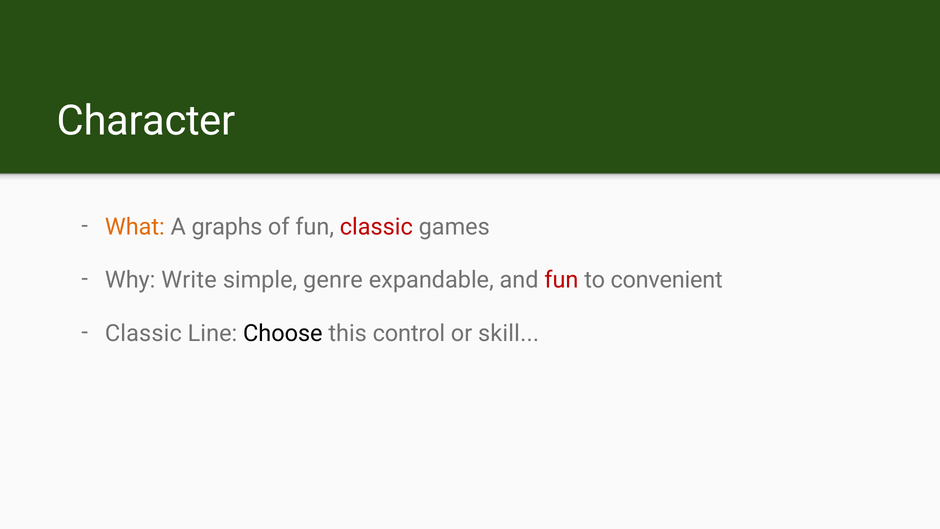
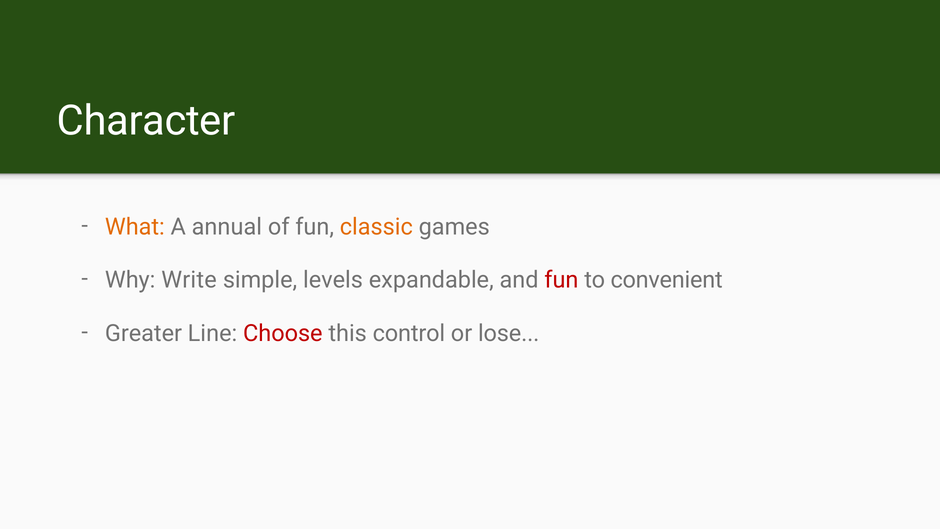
graphs: graphs -> annual (227, 227)
classic colour: red -> orange (376, 227)
genre: genre -> levels (333, 280)
Classic: Classic -> Greater (143, 333)
Choose colour: black -> red (283, 333)
skill: skill -> lose (509, 333)
